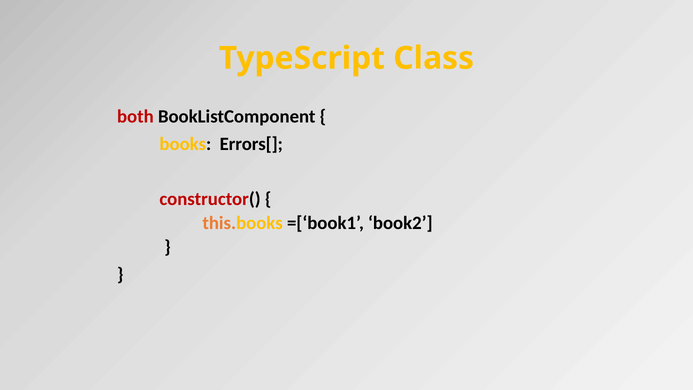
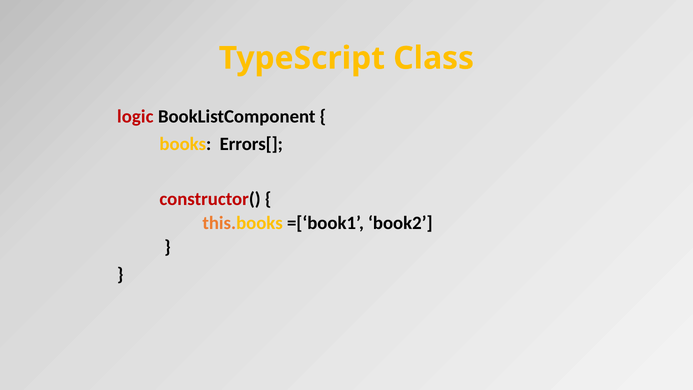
both: both -> logic (135, 116)
